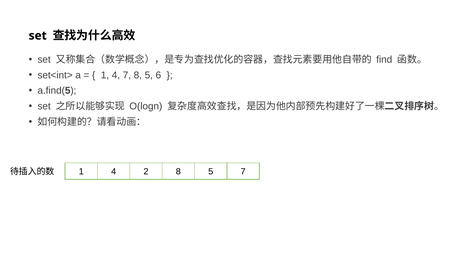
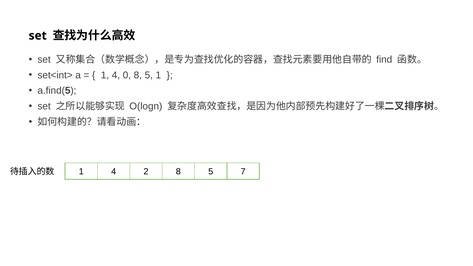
4 7: 7 -> 0 (127, 75)
5 6: 6 -> 1 (158, 75)
